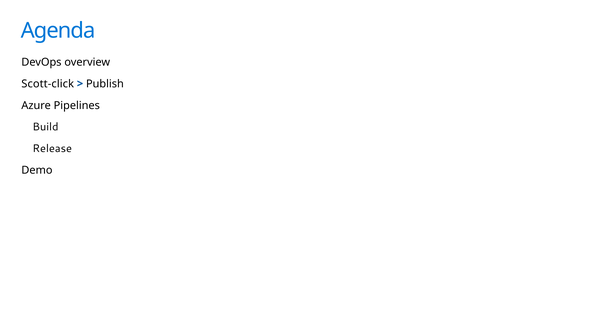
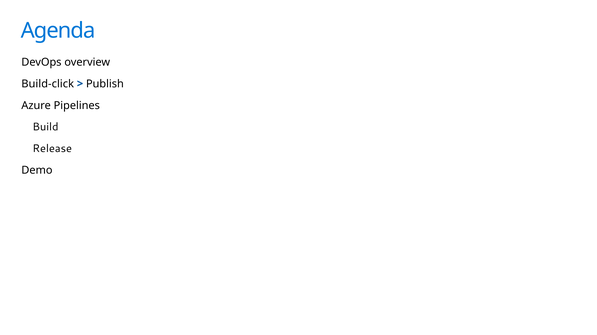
Scott-click: Scott-click -> Build-click (48, 84)
